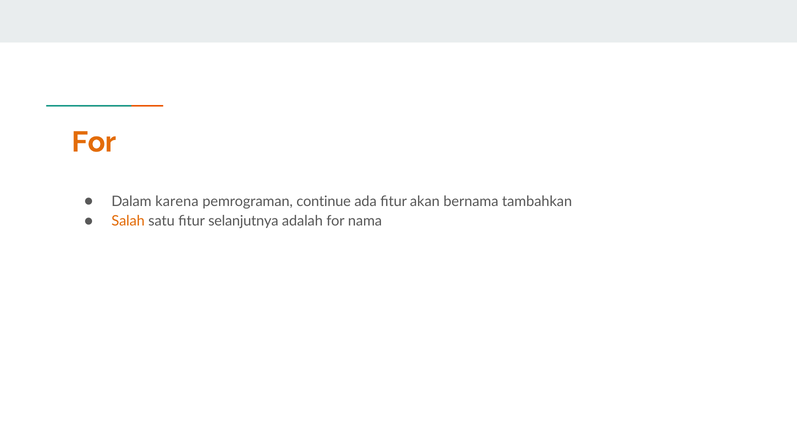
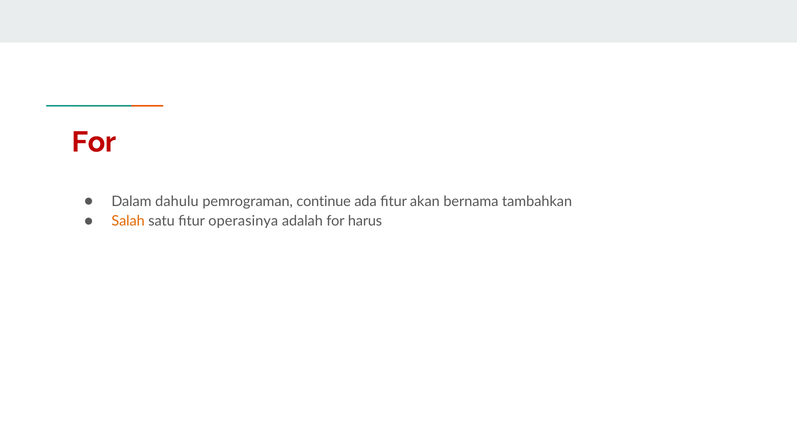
For colour: orange -> red (94, 142)
karena: karena -> dahulu (177, 201)
selanjutnya: selanjutnya -> operasinya (243, 221)
nama: nama -> harus (365, 221)
